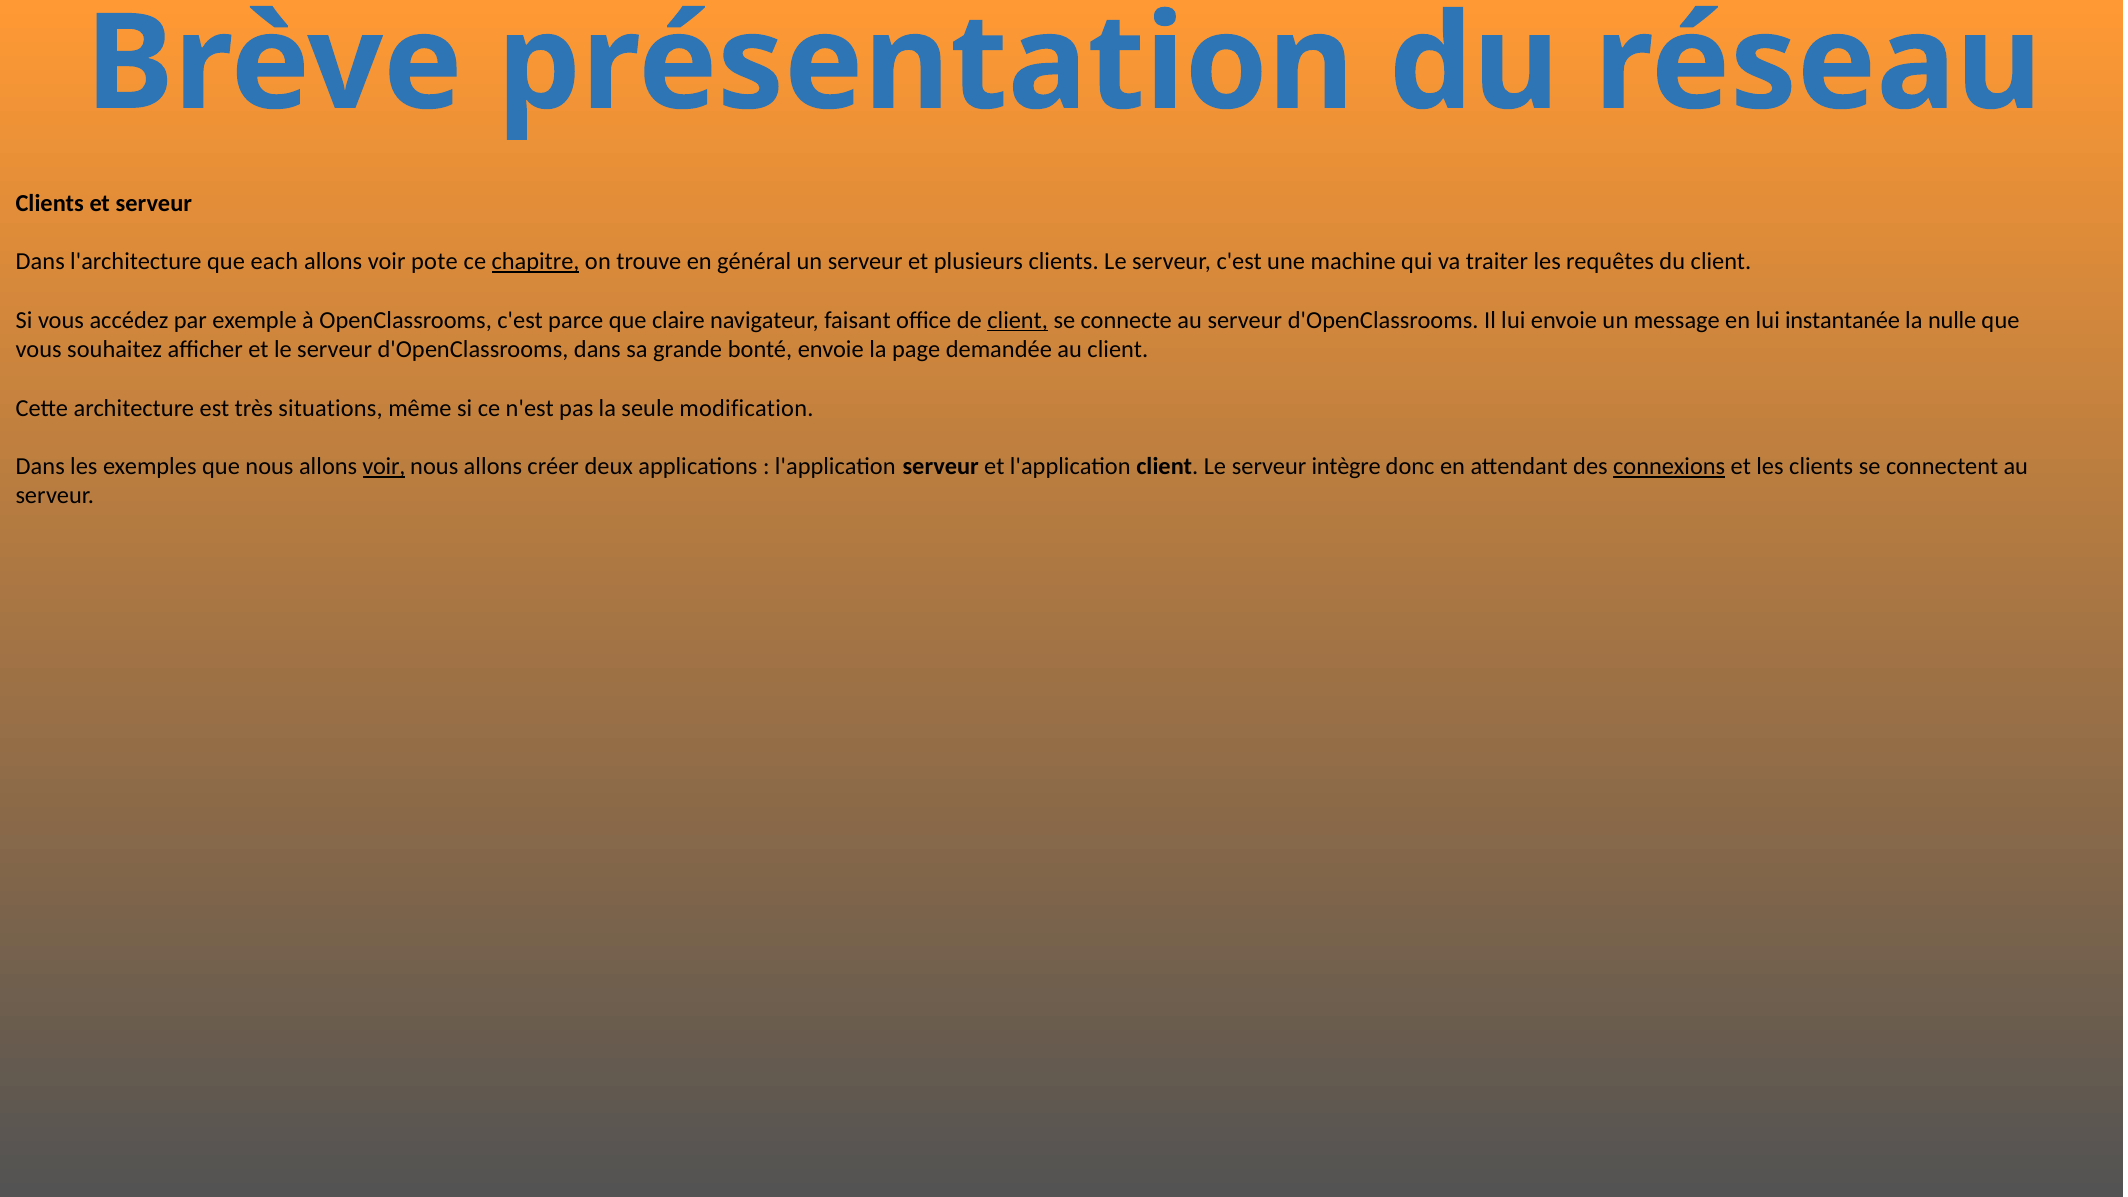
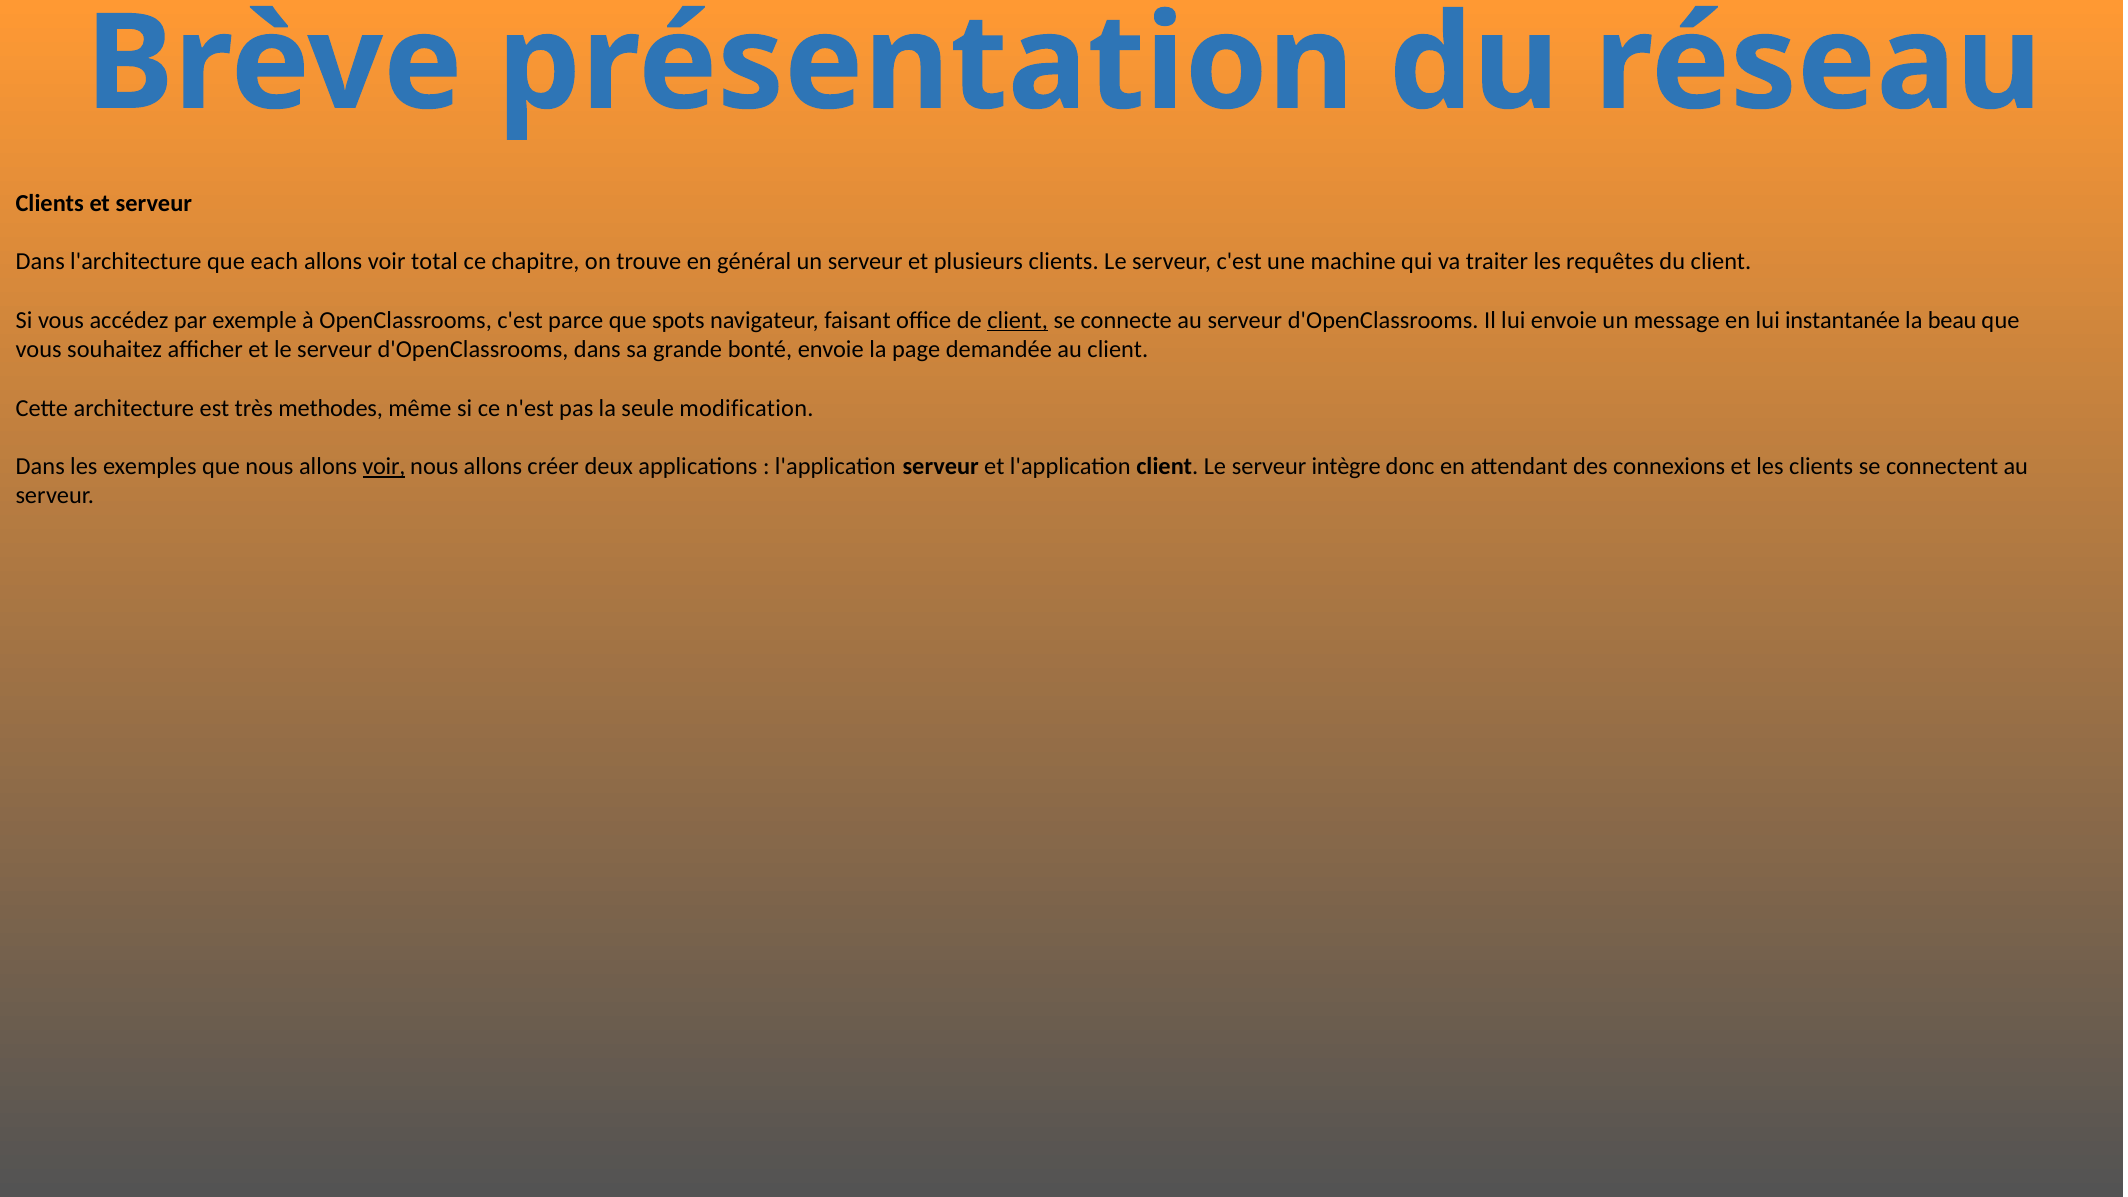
pote: pote -> total (435, 262)
chapitre underline: present -> none (535, 262)
claire: claire -> spots (678, 320)
nulle: nulle -> beau (1952, 320)
situations: situations -> methodes (331, 408)
connexions underline: present -> none (1669, 467)
